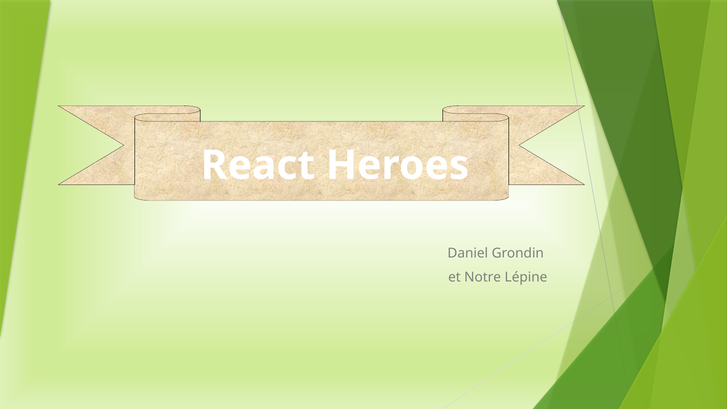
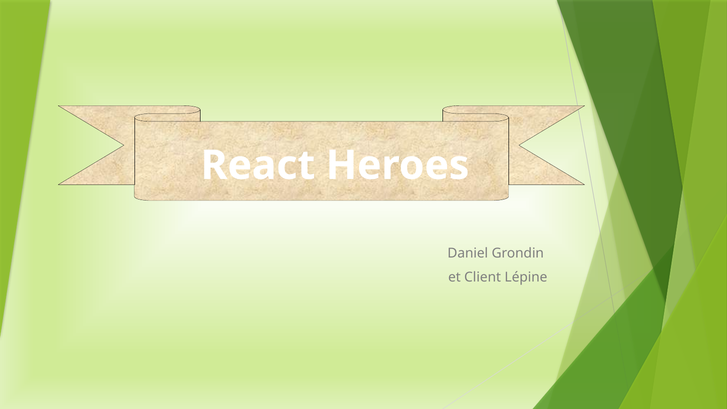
Notre: Notre -> Client (483, 277)
